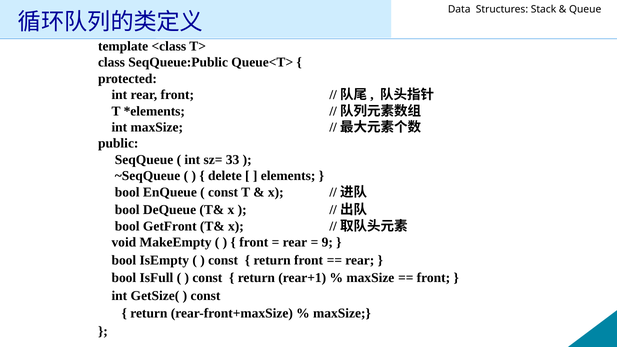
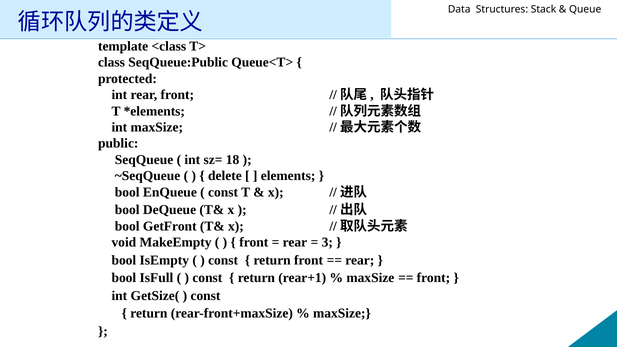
33: 33 -> 18 (233, 160)
9: 9 -> 3 (327, 242)
